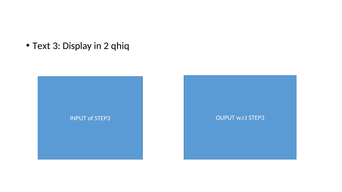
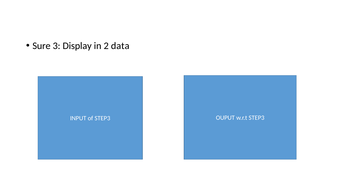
Text: Text -> Sure (42, 46)
qhiq: qhiq -> data (120, 46)
